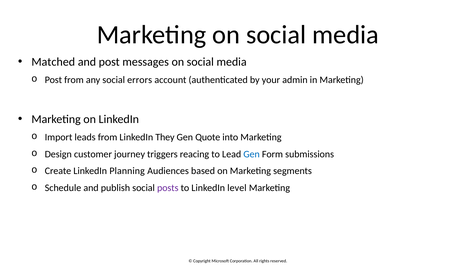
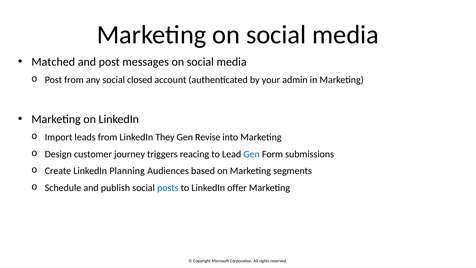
errors: errors -> closed (140, 80)
Quote: Quote -> Revise (208, 137)
posts colour: purple -> blue (168, 188)
level: level -> offer (237, 188)
